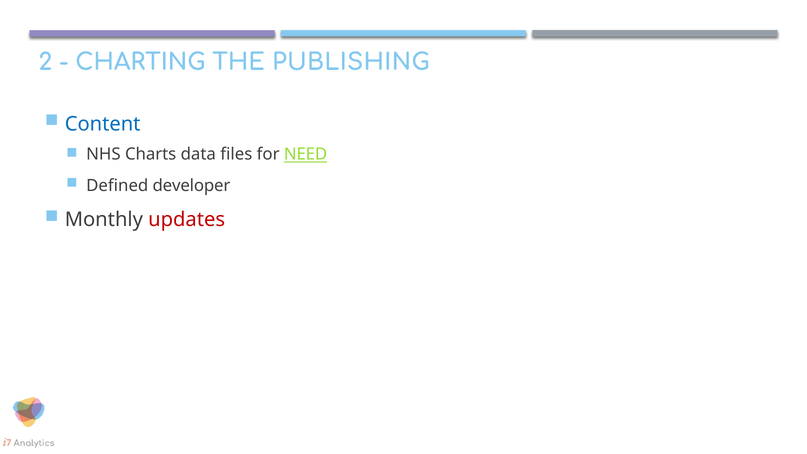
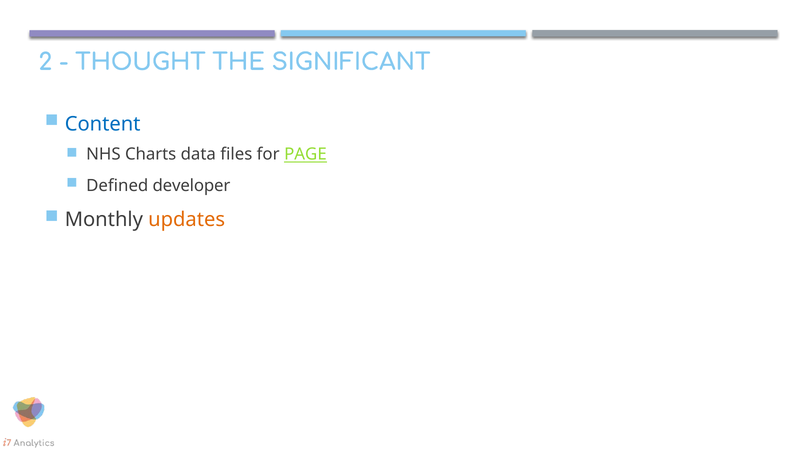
CHARTING: CHARTING -> THOUGHT (140, 62)
PUBLISHING: PUBLISHING -> SIGNIFICANT (351, 62)
NEED: NEED -> PAGE (305, 154)
updates colour: red -> orange (187, 220)
